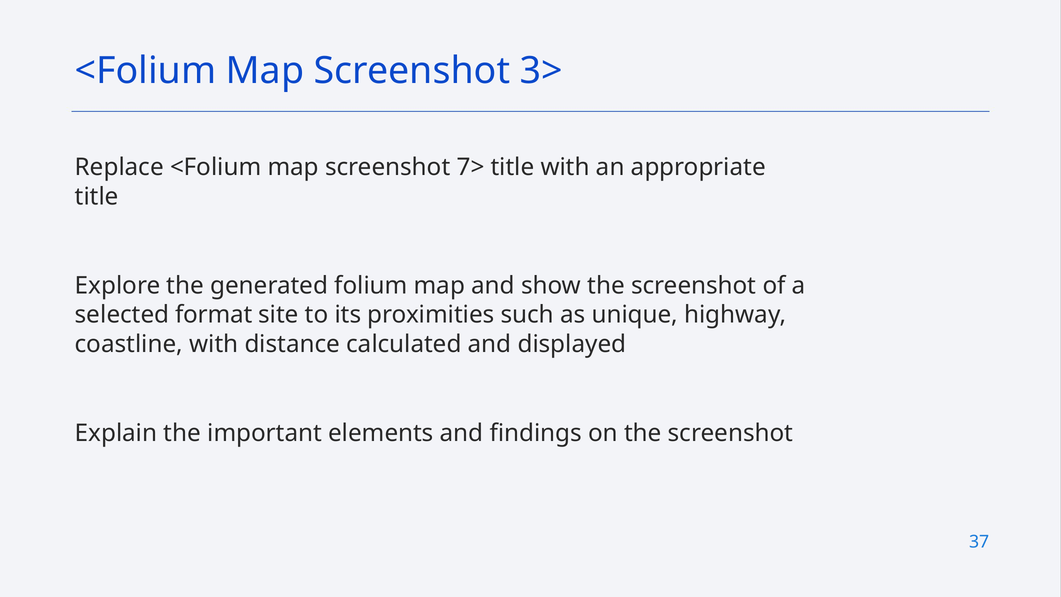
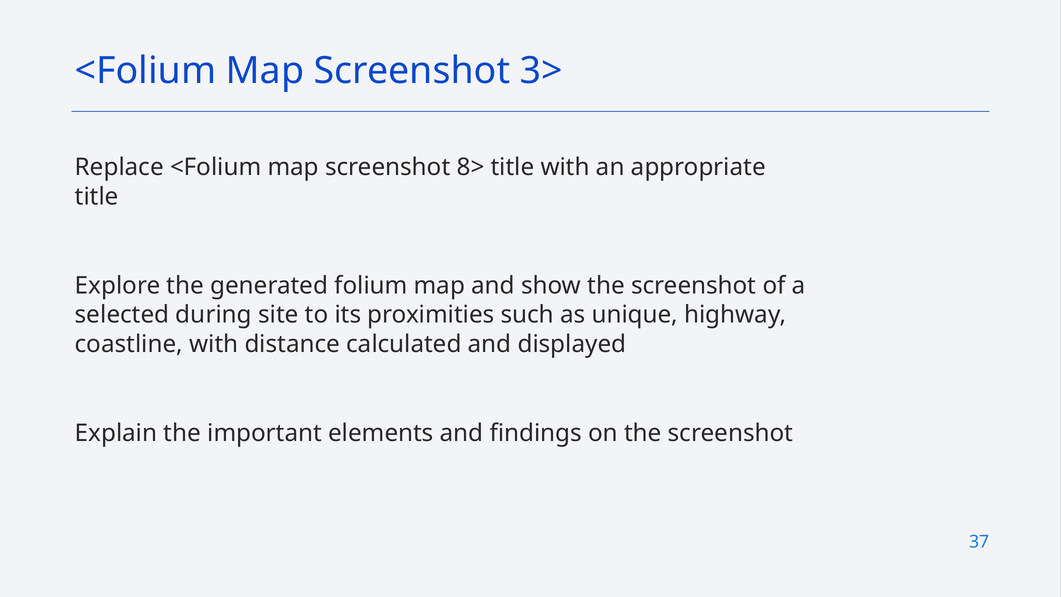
7>: 7> -> 8> (471, 167)
format: format -> during (214, 315)
